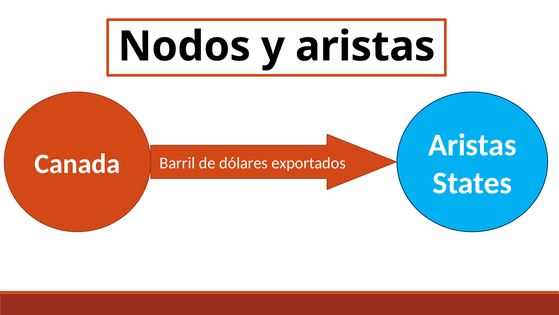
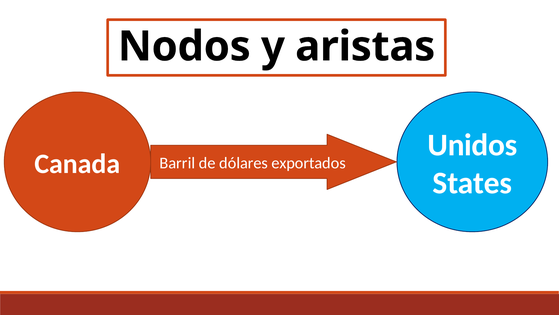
Aristas: Aristas -> Unidos (472, 145)
